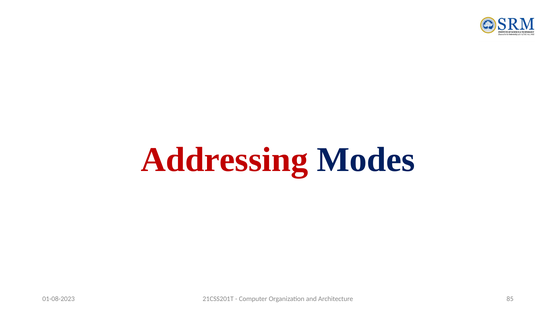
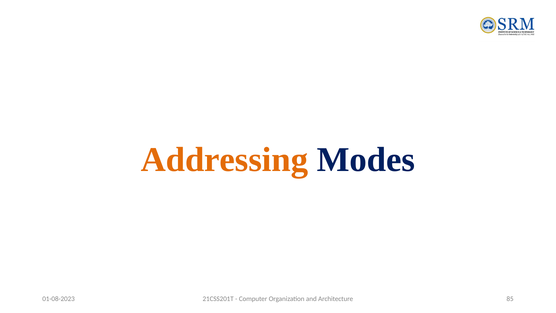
Addressing colour: red -> orange (224, 160)
